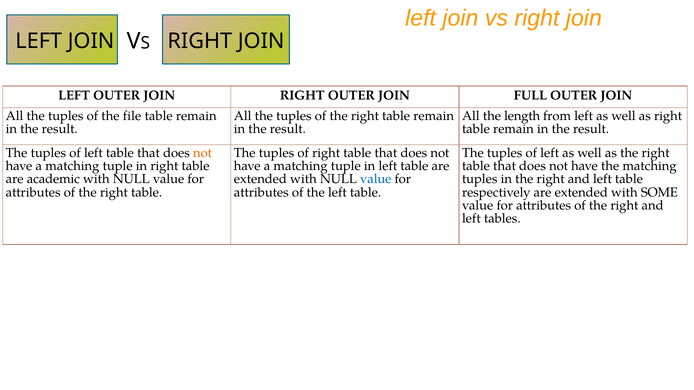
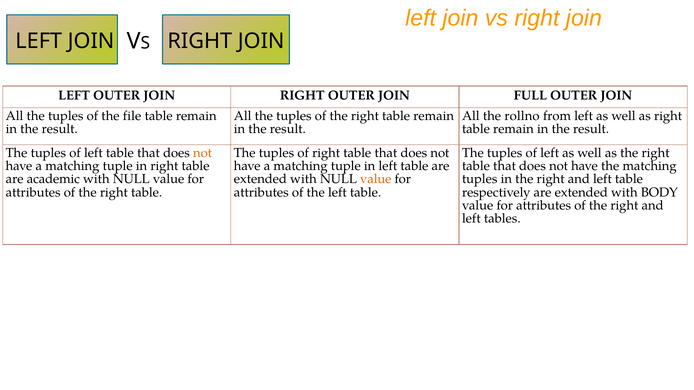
length: length -> rollno (522, 116)
value colour: blue -> orange (376, 179)
SOME: SOME -> BODY (659, 192)
